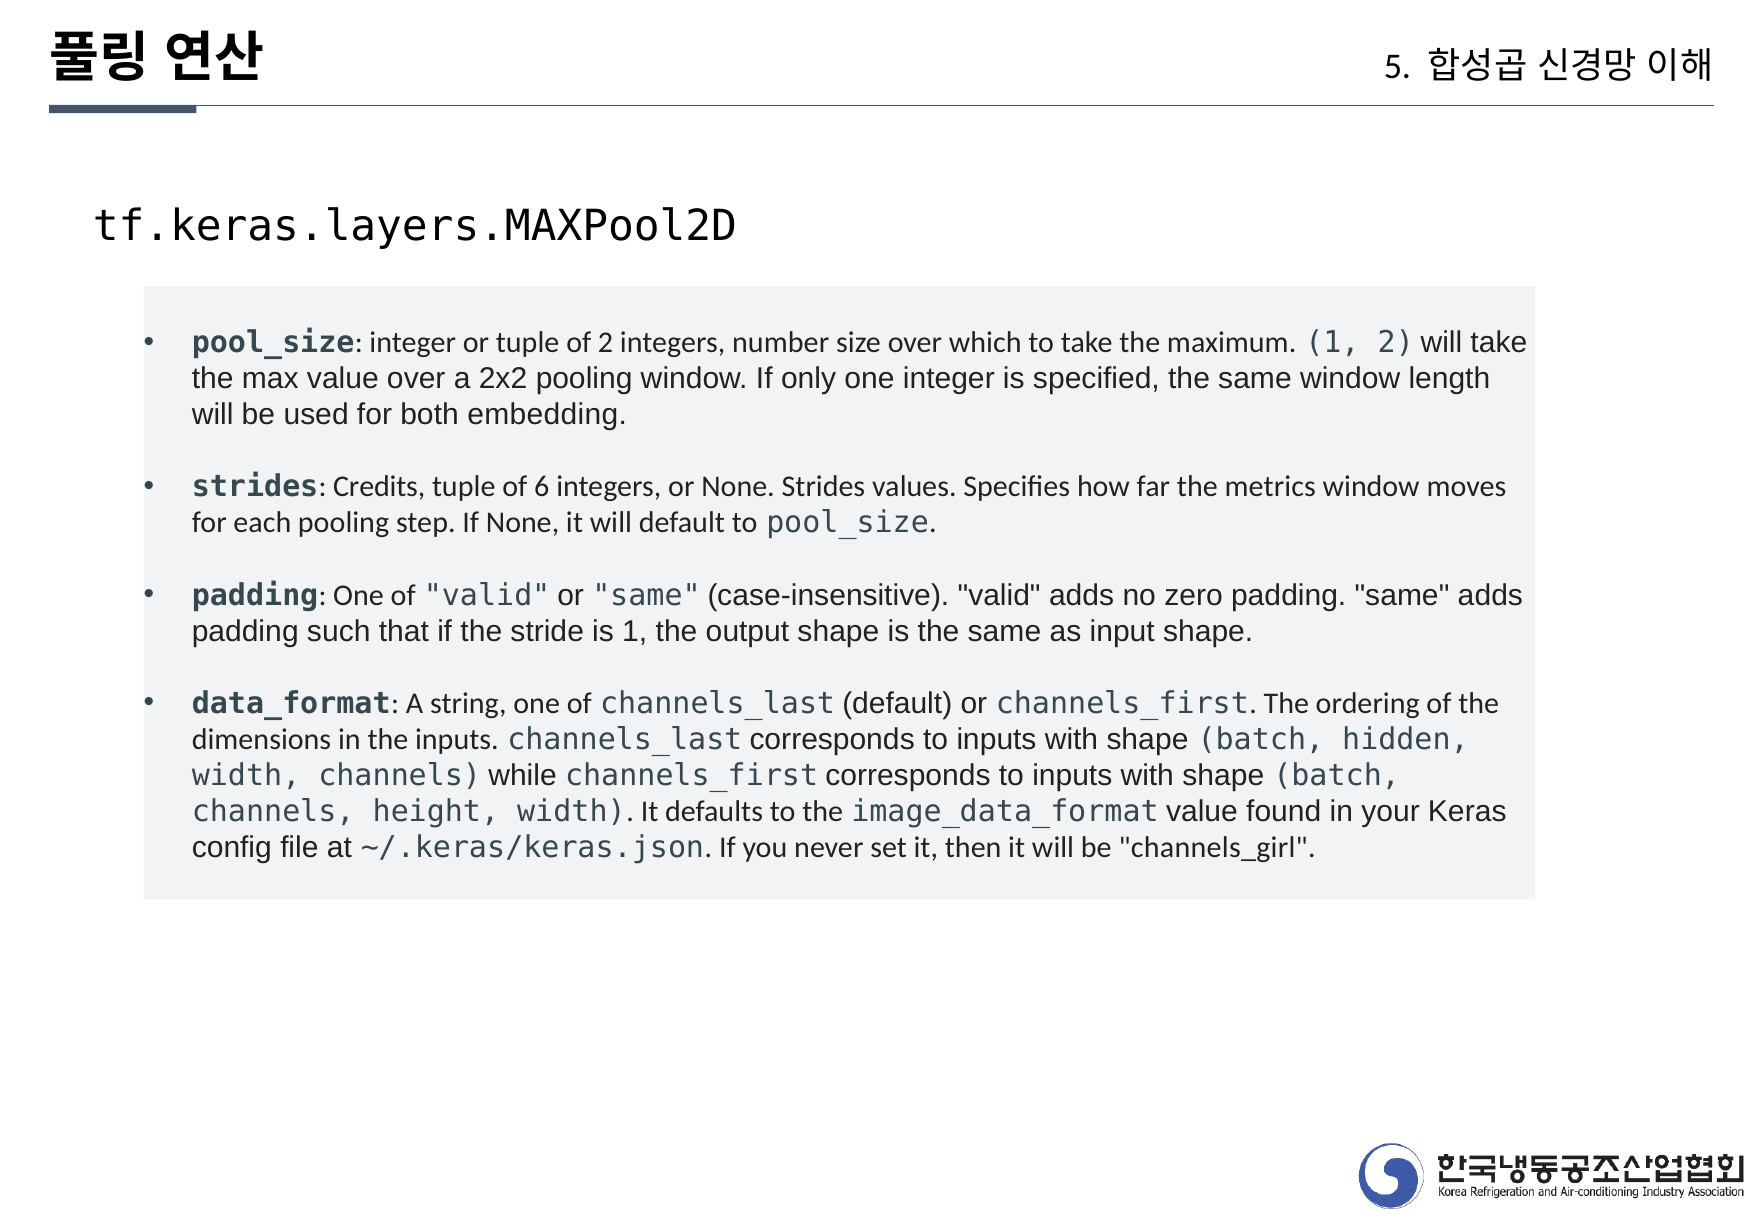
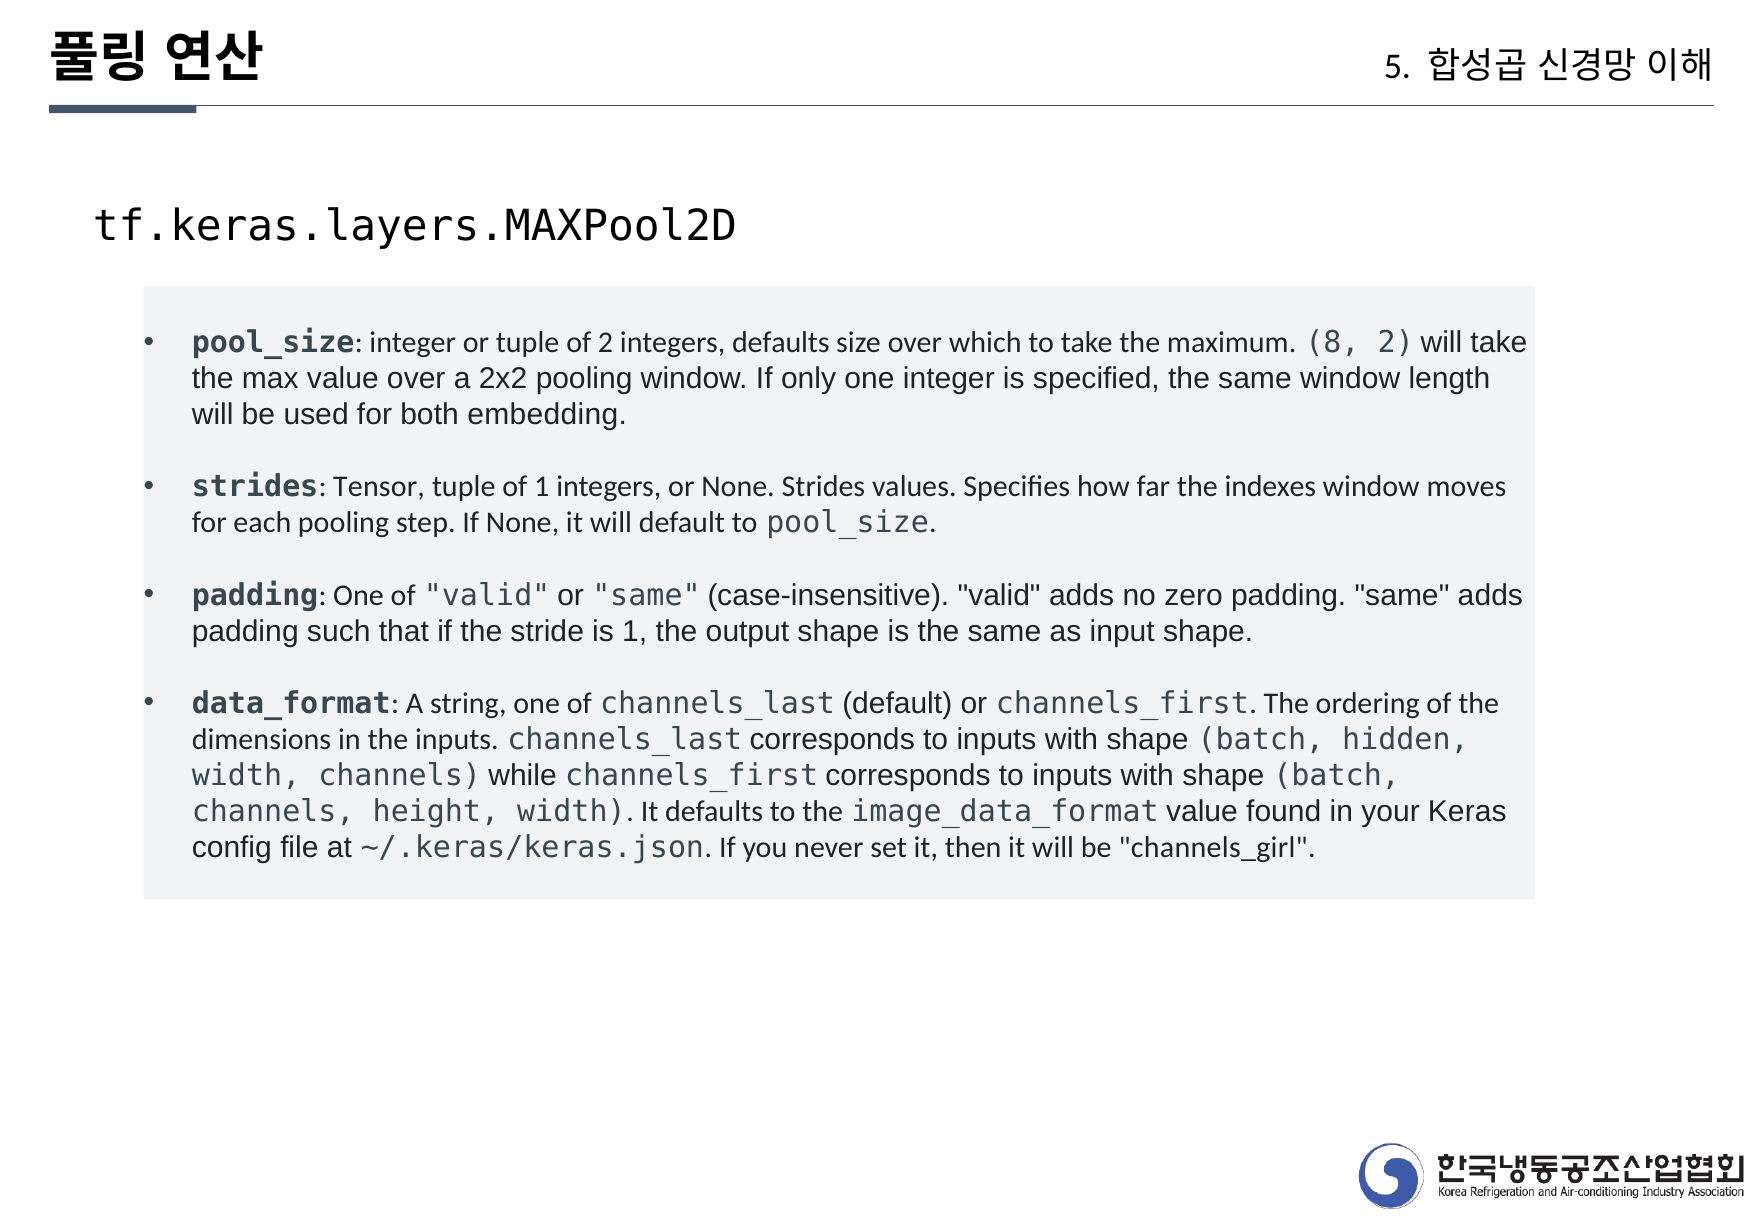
integers number: number -> defaults (781, 343)
maximum 1: 1 -> 8 (1333, 343)
Credits: Credits -> Tensor (379, 487)
of 6: 6 -> 1 (542, 487)
metrics: metrics -> indexes (1270, 487)
